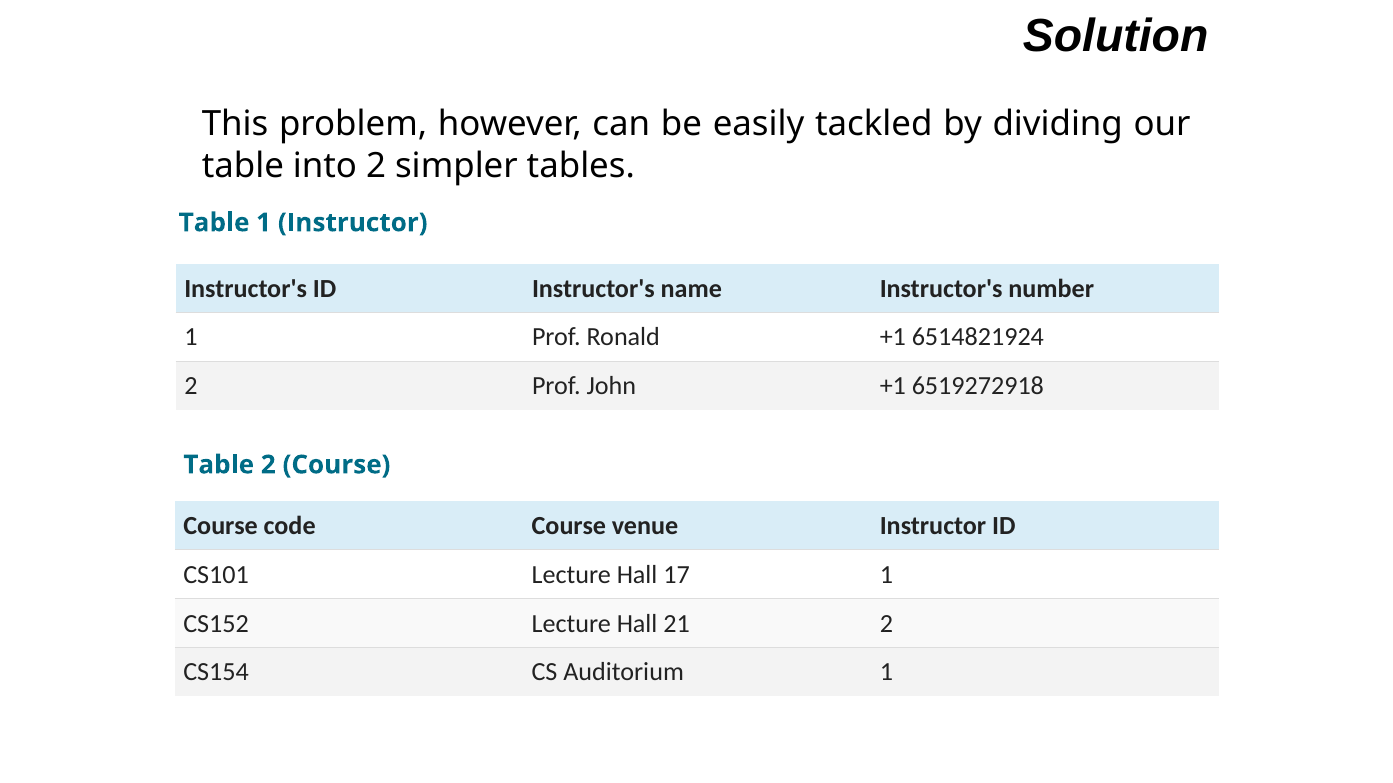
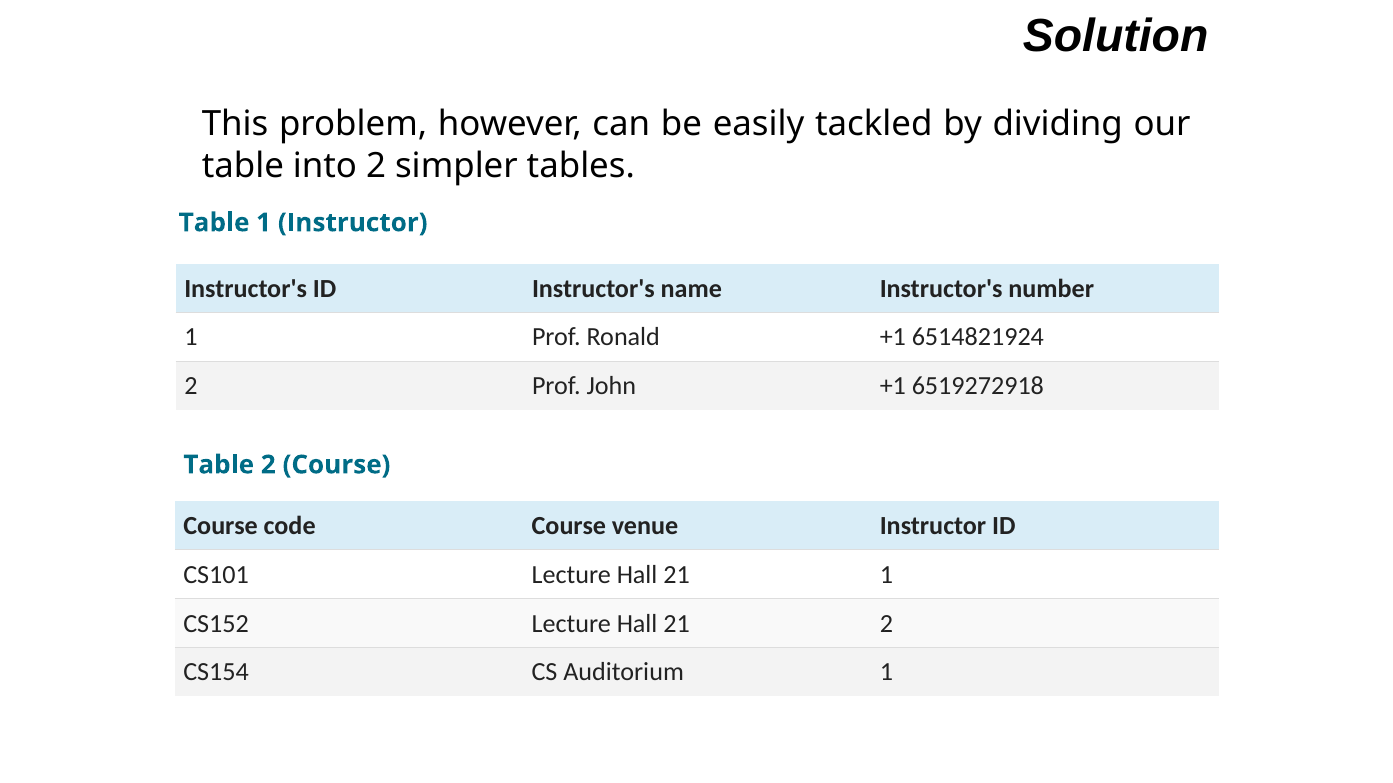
CS101 Lecture Hall 17: 17 -> 21 (677, 575)
